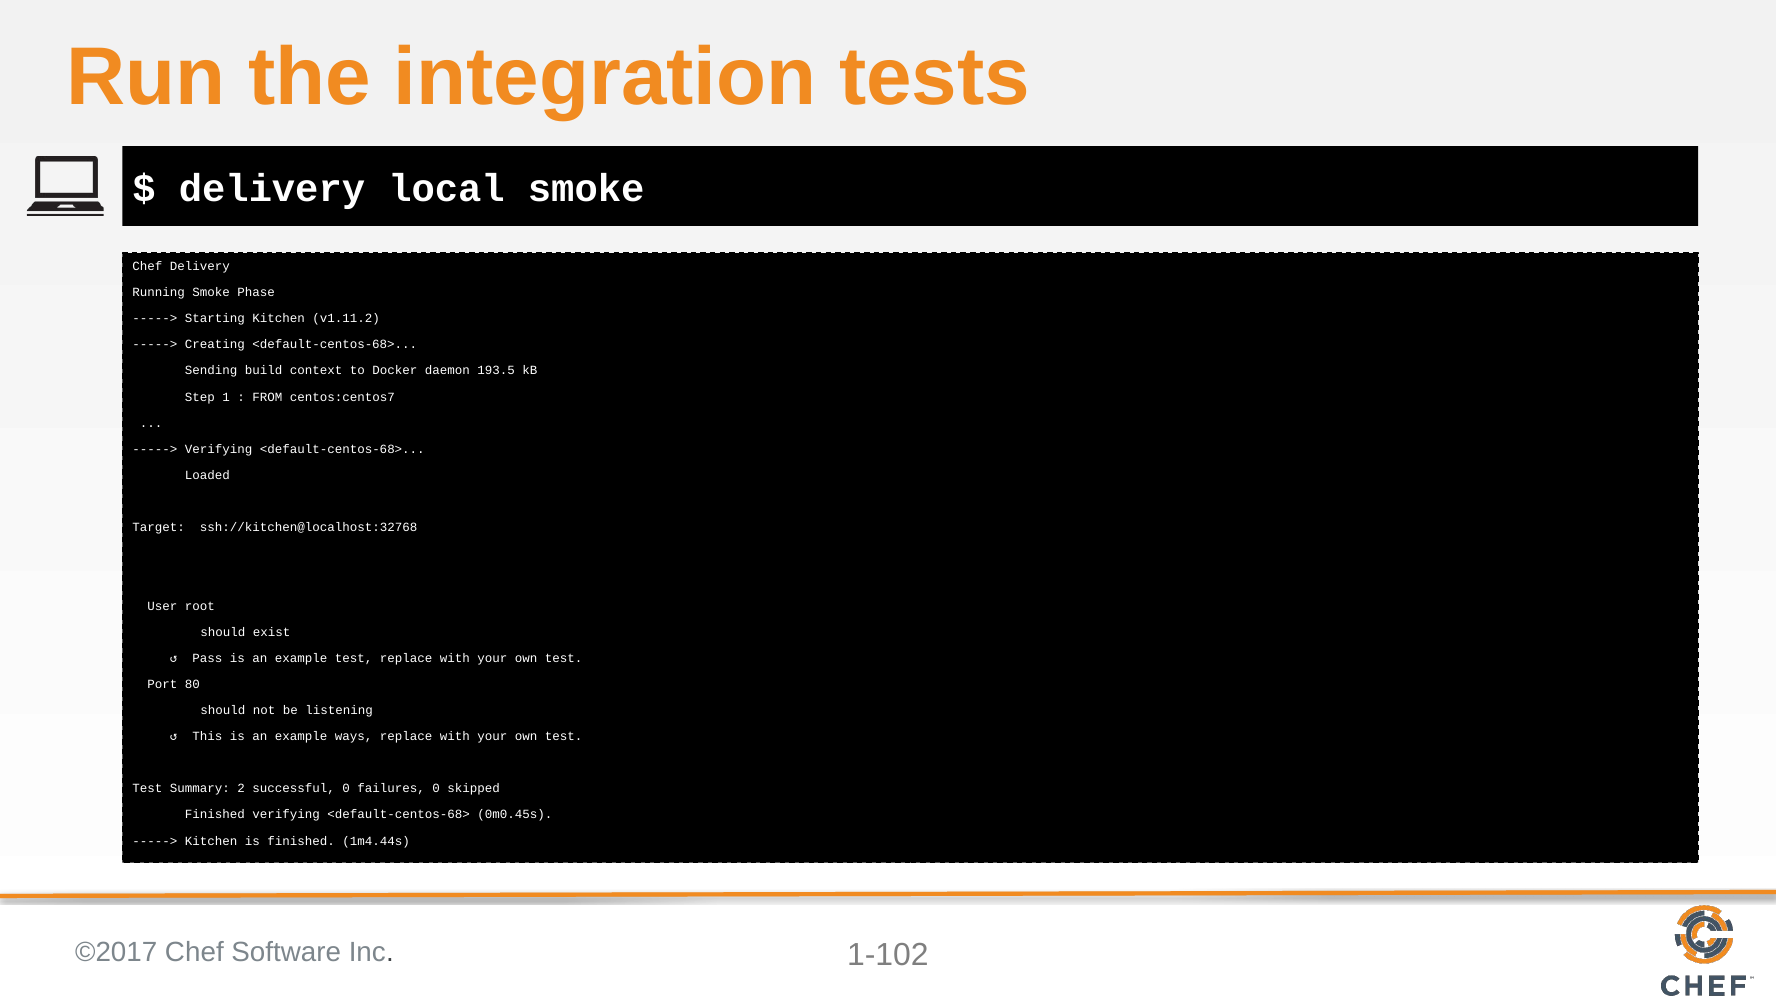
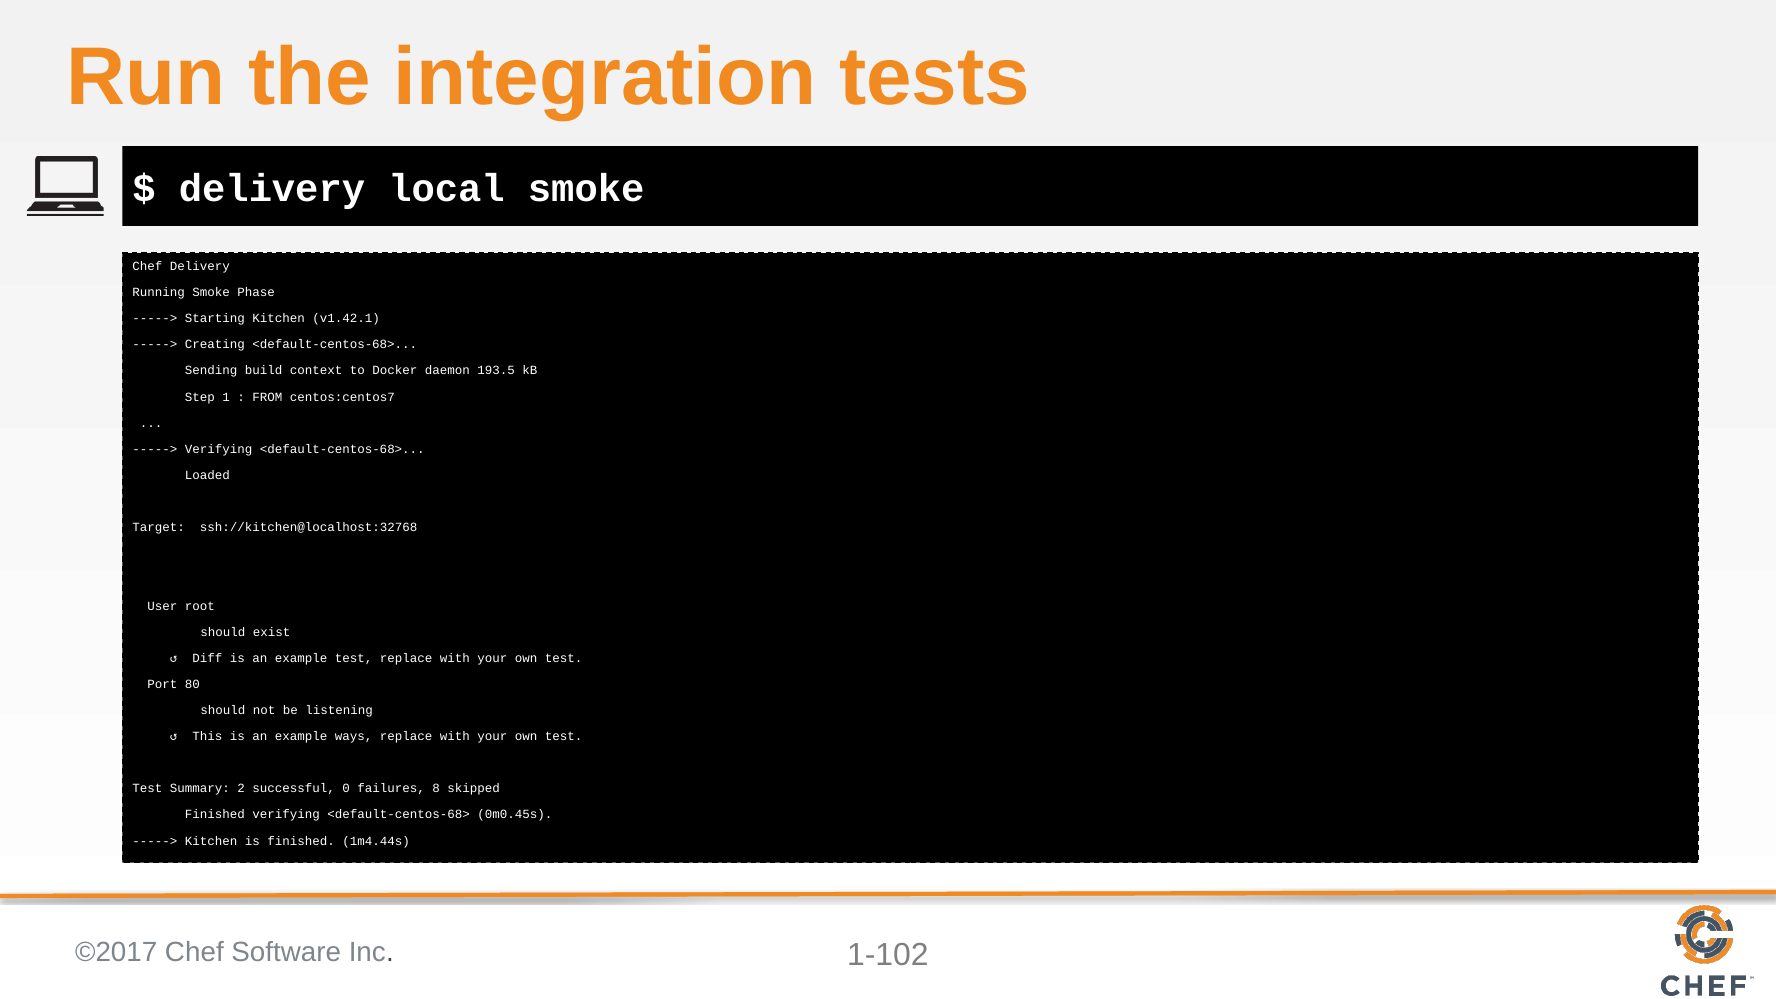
v1.11.2: v1.11.2 -> v1.42.1 (346, 319)
Pass: Pass -> Diff (207, 658)
failures 0: 0 -> 8 (436, 789)
